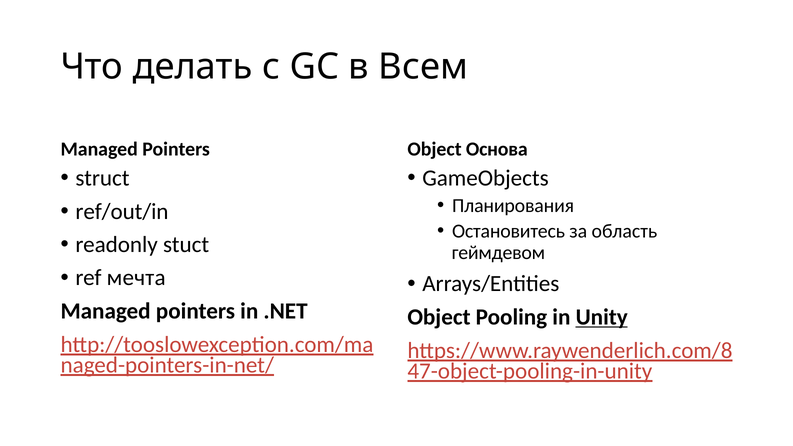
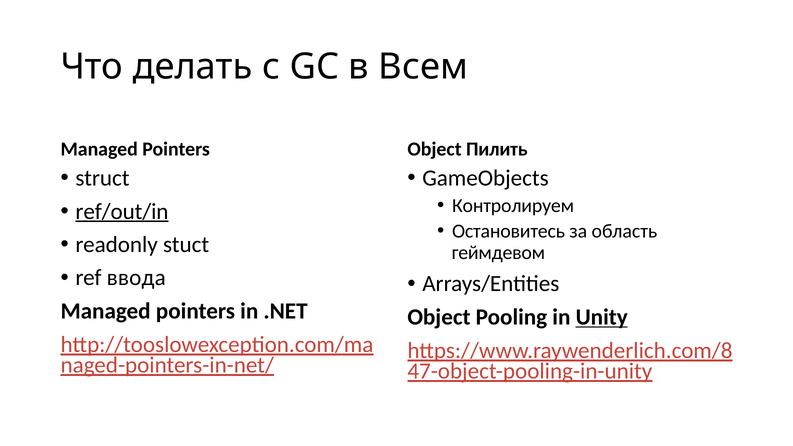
Основа: Основа -> Пилить (497, 149)
Планирования: Планирования -> Контролируем (513, 206)
ref/out/in underline: none -> present (122, 211)
мечта: мечта -> ввода (136, 278)
